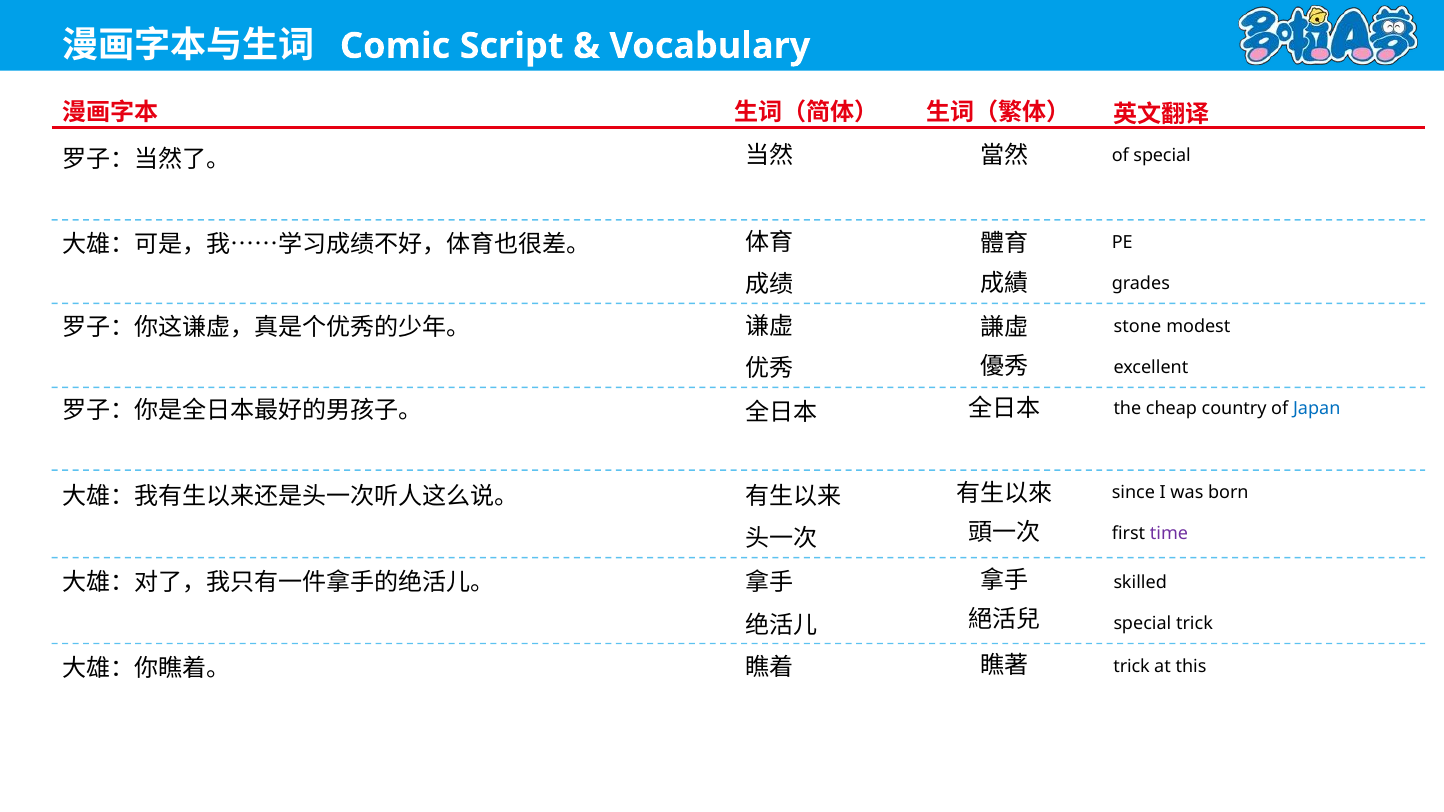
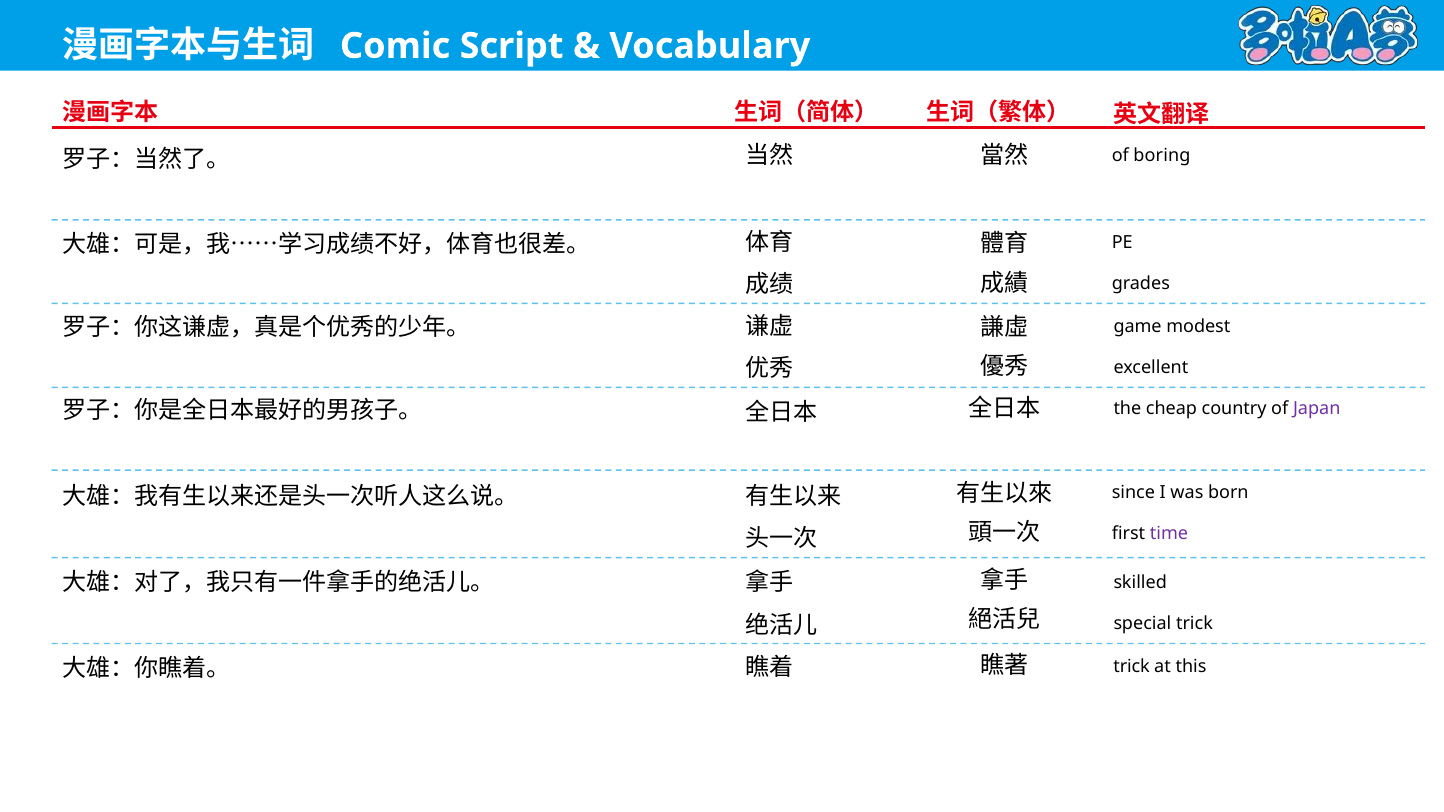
of special: special -> boring (1162, 156)
stone: stone -> game (1138, 327)
Japan colour: blue -> purple (1317, 409)
